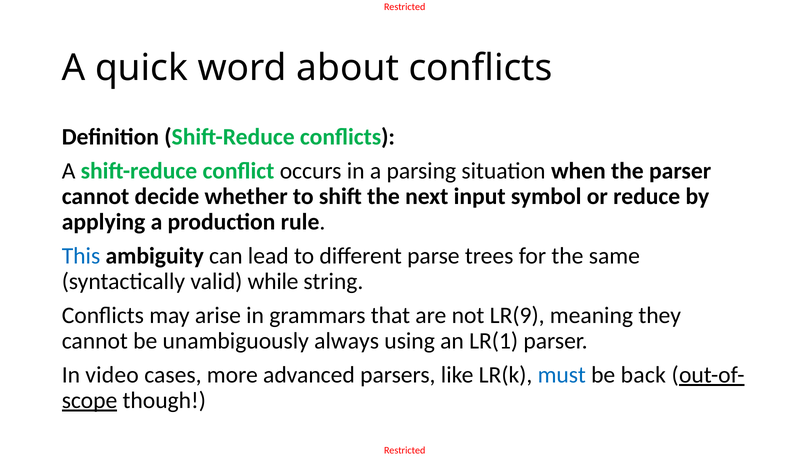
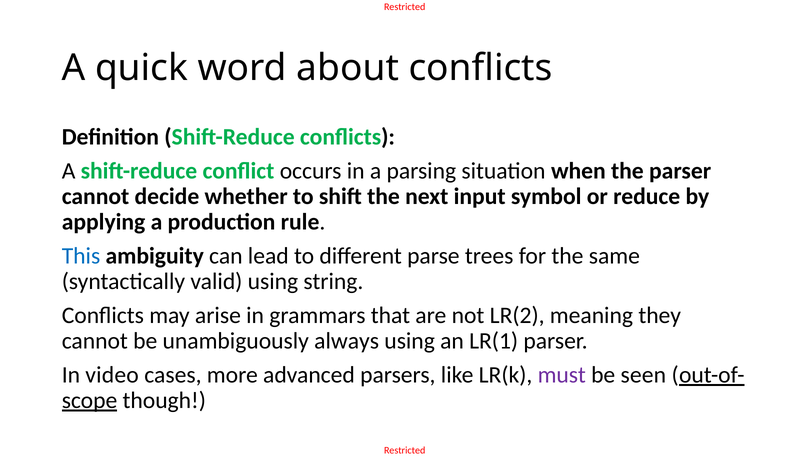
valid while: while -> using (273, 281)
LR(9: LR(9 -> LR(2 (517, 315)
must colour: blue -> purple (562, 374)
back: back -> seen (643, 374)
